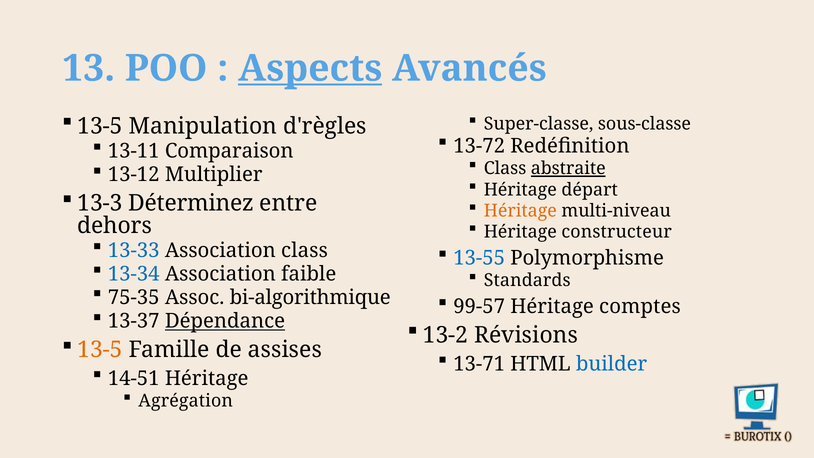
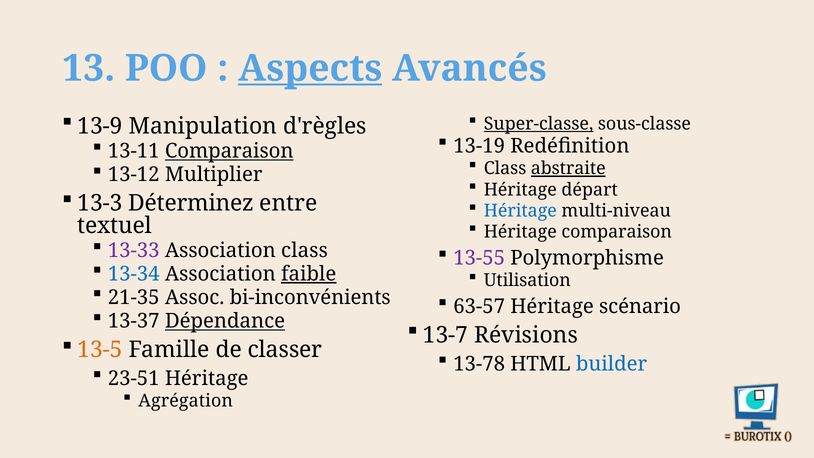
13-5: 13-5 -> 13-9 (100, 126)
Super-classe underline: none -> present (539, 124)
13-72: 13-72 -> 13-19 (479, 146)
Comparaison underline: none -> present (229, 151)
Héritage colour: orange -> blue (520, 211)
dehors: dehors -> textuel (115, 226)
Héritage constructeur: constructeur -> comparaison (617, 232)
13-33 colour: blue -> purple (134, 250)
13-55 colour: blue -> purple (479, 258)
faible underline: none -> present (309, 274)
Standards: Standards -> Utilisation (527, 280)
75-35: 75-35 -> 21-35 (134, 298)
bi-algorithmique: bi-algorithmique -> bi-inconvénients (310, 298)
99-57: 99-57 -> 63-57 (479, 306)
comptes: comptes -> scénario (640, 306)
13-2: 13-2 -> 13-7 (445, 335)
assises: assises -> classer (285, 350)
13-71: 13-71 -> 13-78 (479, 364)
14-51: 14-51 -> 23-51 (134, 378)
